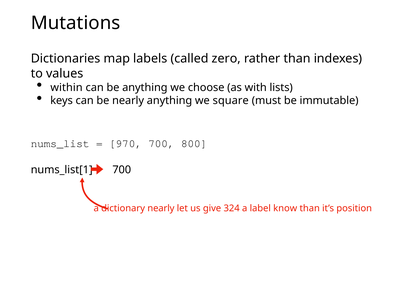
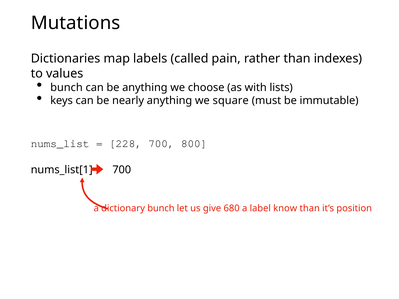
zero: zero -> pain (226, 59)
within: within -> bunch (67, 88)
970: 970 -> 228 (126, 144)
dictionary nearly: nearly -> bunch (161, 208)
324: 324 -> 680 (232, 208)
